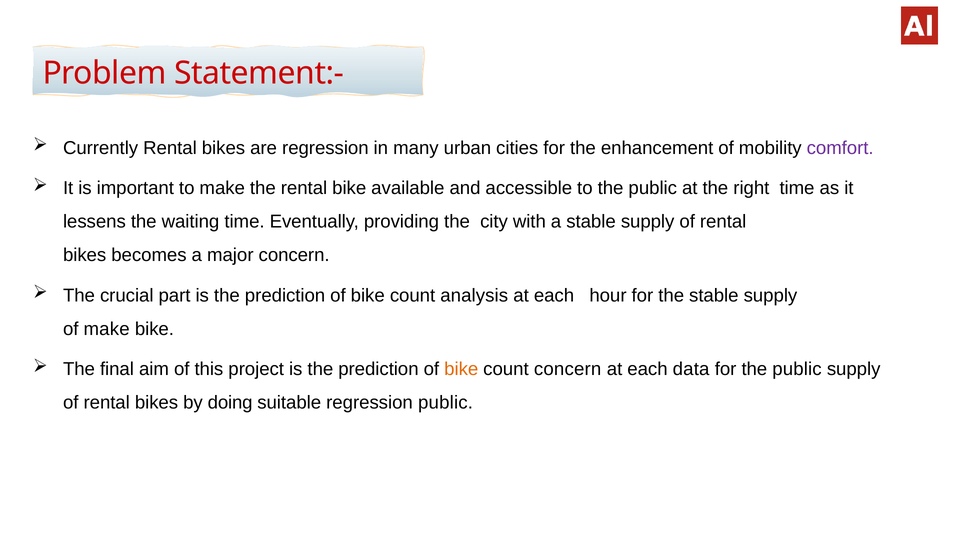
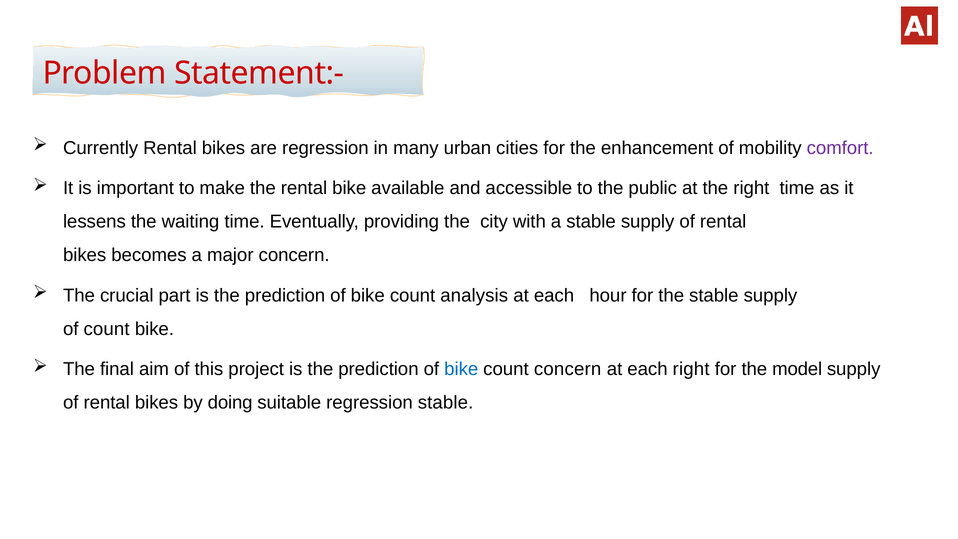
of make: make -> count (107, 329)
bike colour: orange -> blue (461, 369)
each data: data -> right (691, 369)
for the public: public -> model (797, 369)
regression public: public -> stable (446, 403)
